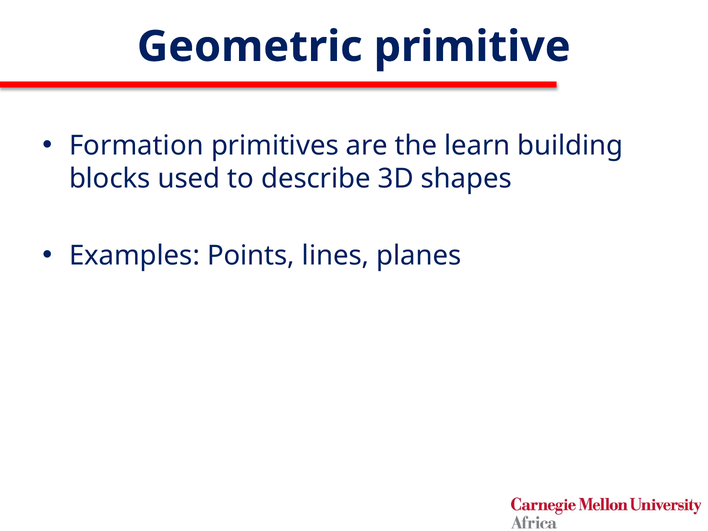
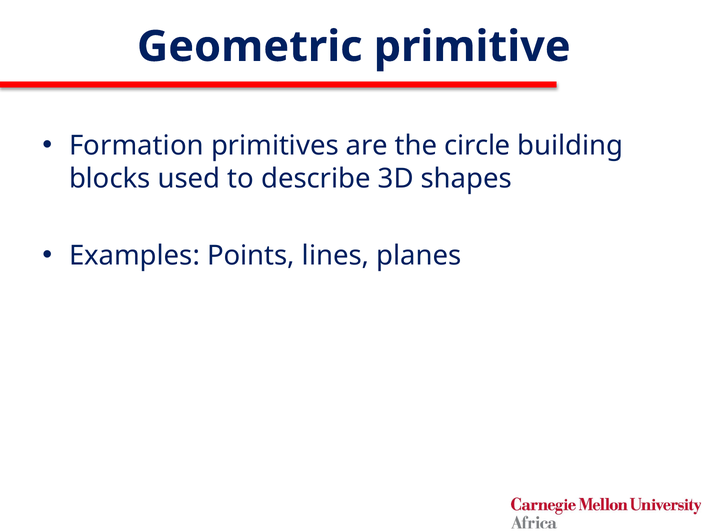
learn: learn -> circle (477, 146)
